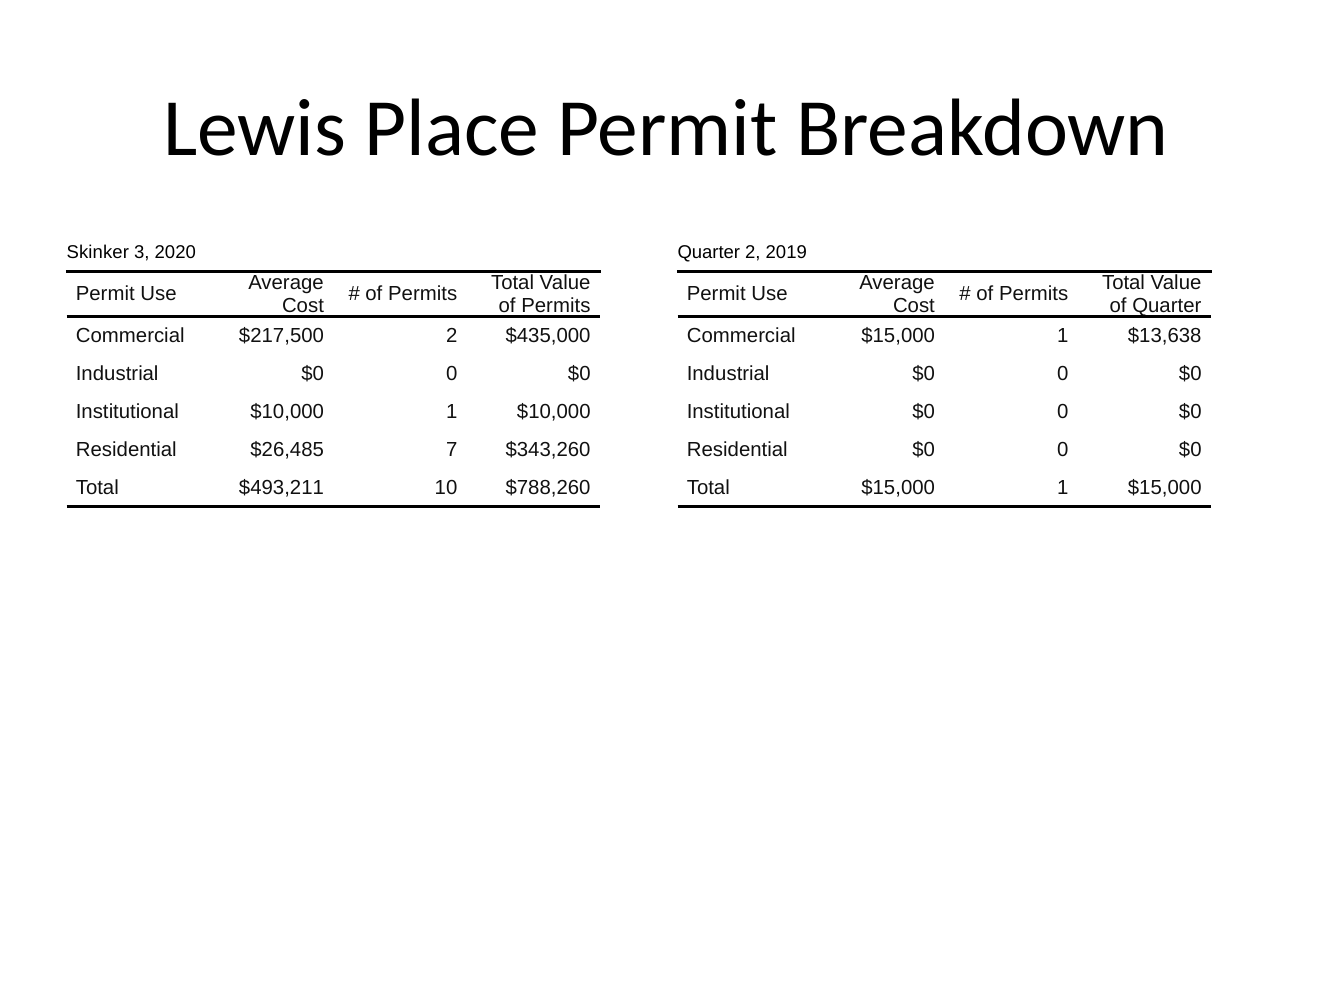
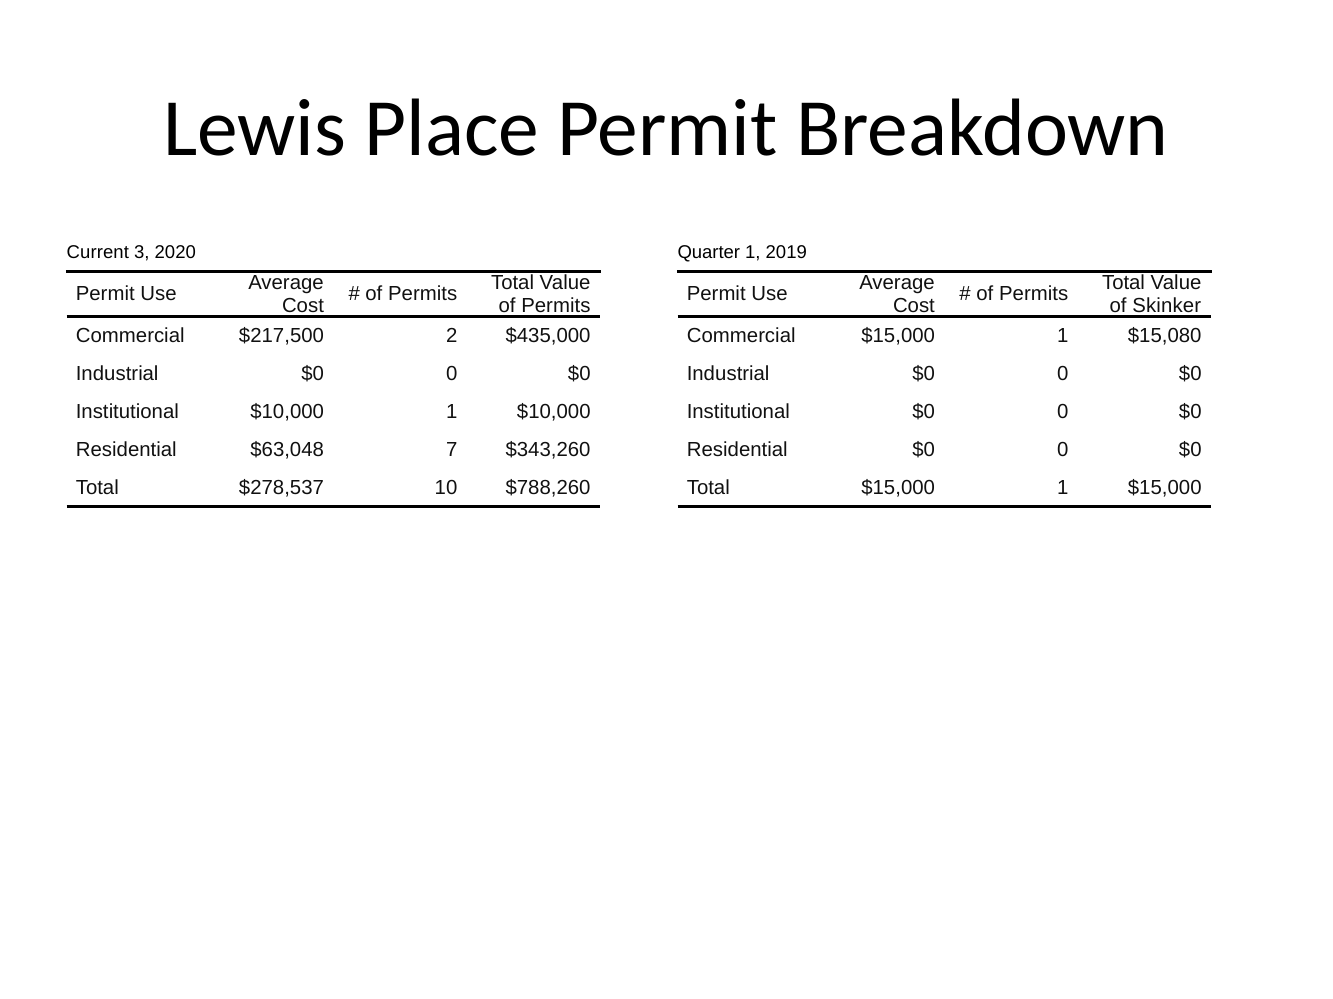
Skinker: Skinker -> Current (98, 253)
Quarter 2: 2 -> 1 (753, 253)
of Quarter: Quarter -> Skinker (1167, 306)
$13,638: $13,638 -> $15,080 (1165, 336)
$26,485: $26,485 -> $63,048 (287, 450)
$493,211: $493,211 -> $278,537 (281, 488)
